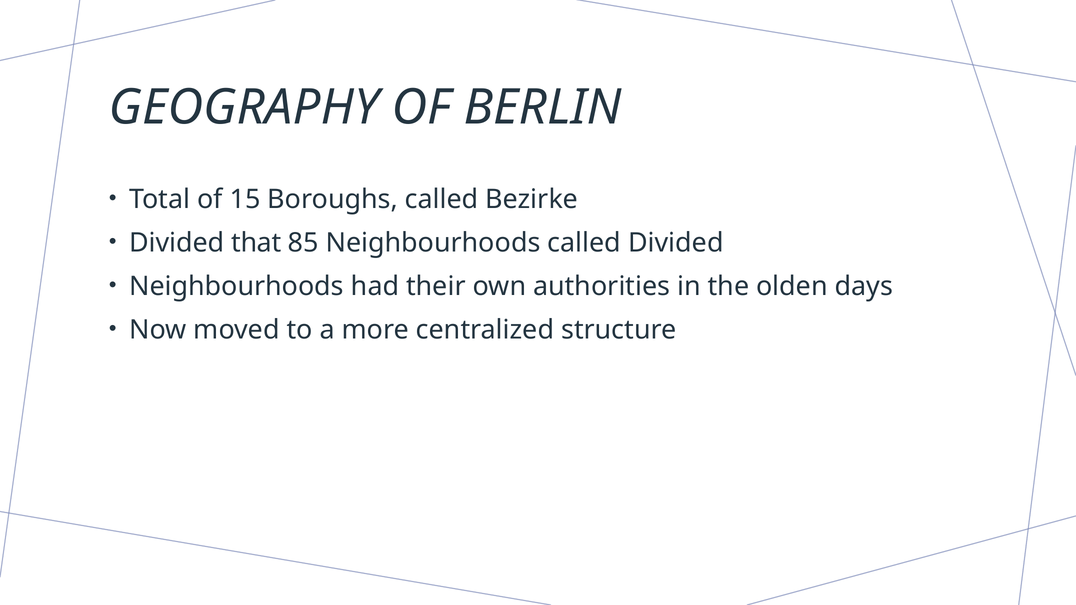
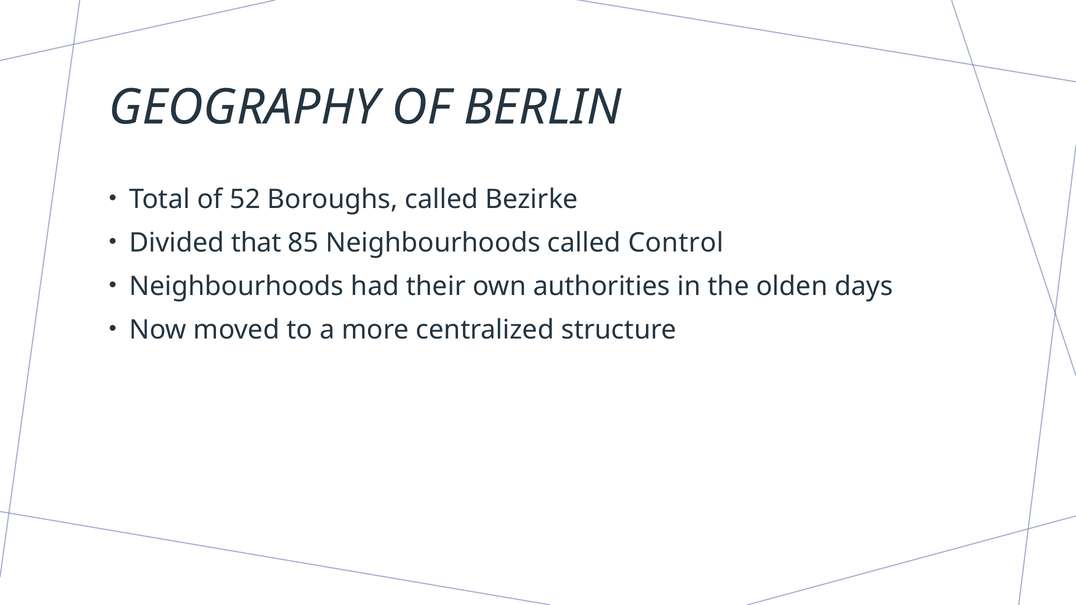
15: 15 -> 52 (245, 199)
called Divided: Divided -> Control (676, 243)
